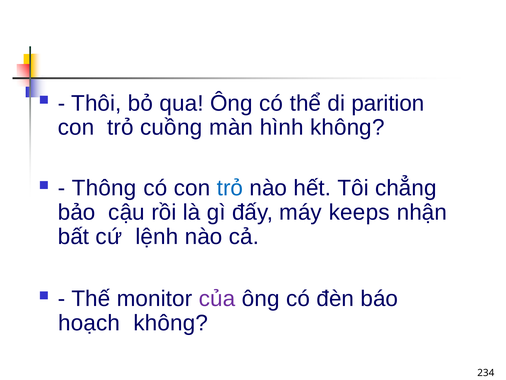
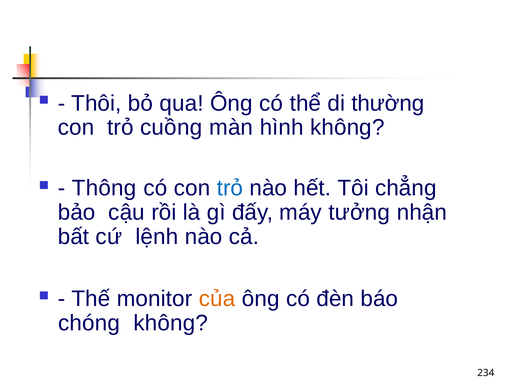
parition: parition -> thường (388, 103)
keeps: keeps -> tưởng (359, 212)
của colour: purple -> orange (217, 298)
hoạch: hoạch -> chóng (89, 323)
